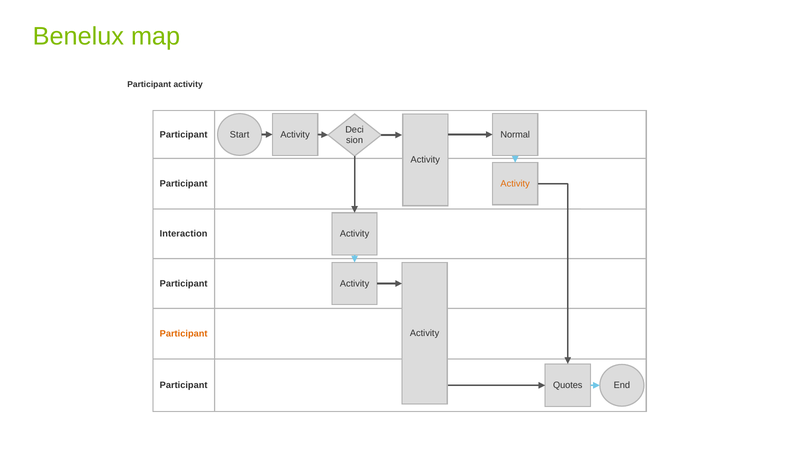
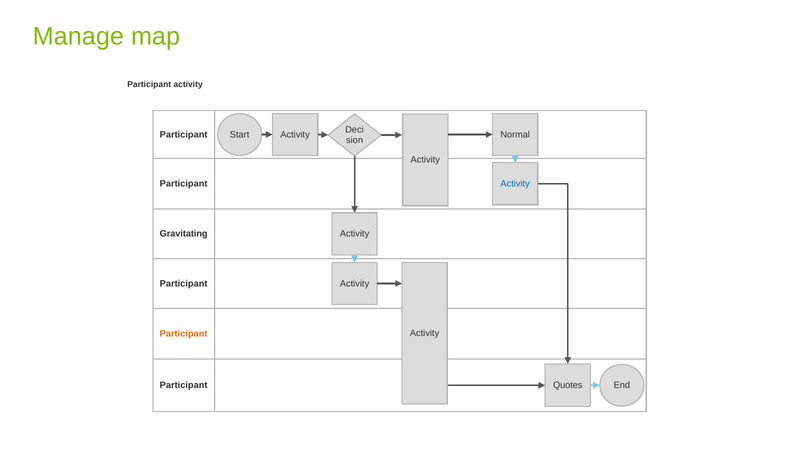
Benelux: Benelux -> Manage (78, 37)
Activity colour: orange -> blue (515, 184)
Interaction: Interaction -> Gravitating (184, 234)
